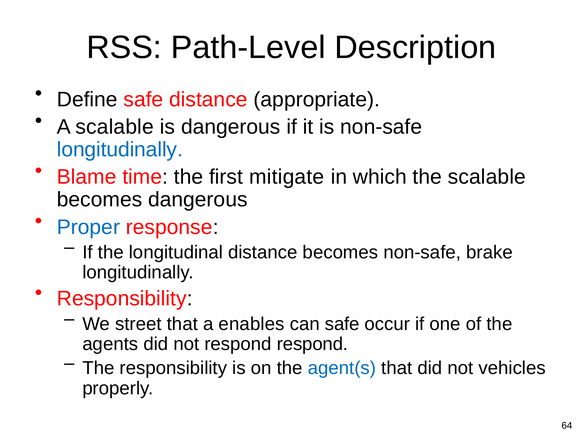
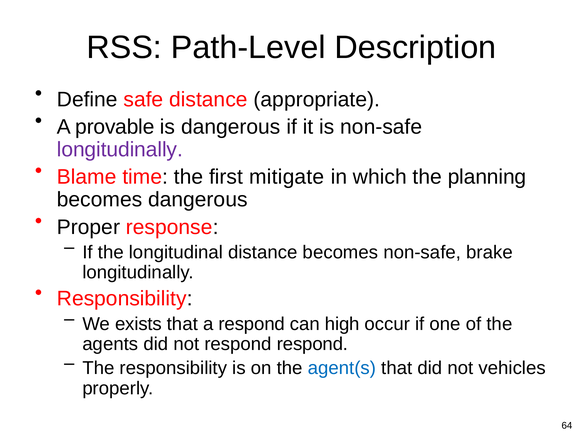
A scalable: scalable -> provable (115, 127)
longitudinally colour: blue -> purple (120, 150)
the scalable: scalable -> planning (487, 177)
Proper colour: blue -> black (88, 227)
street: street -> exists (138, 324)
a enables: enables -> respond (252, 324)
can safe: safe -> high (342, 324)
